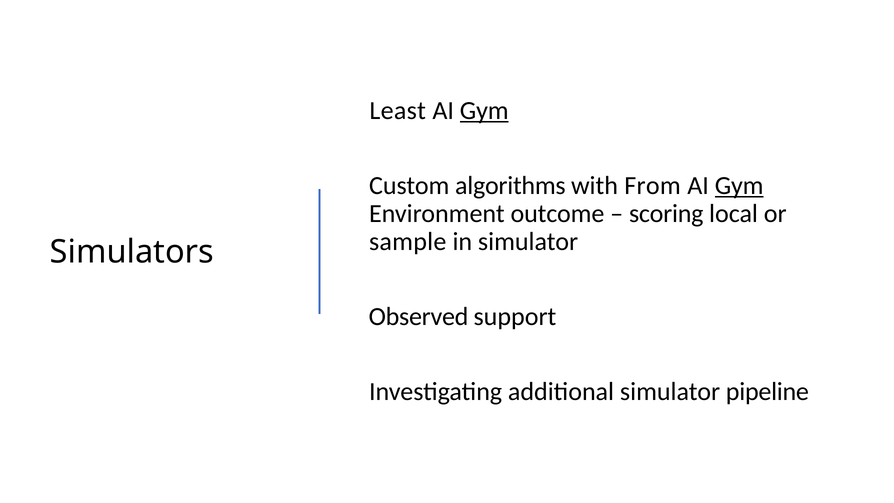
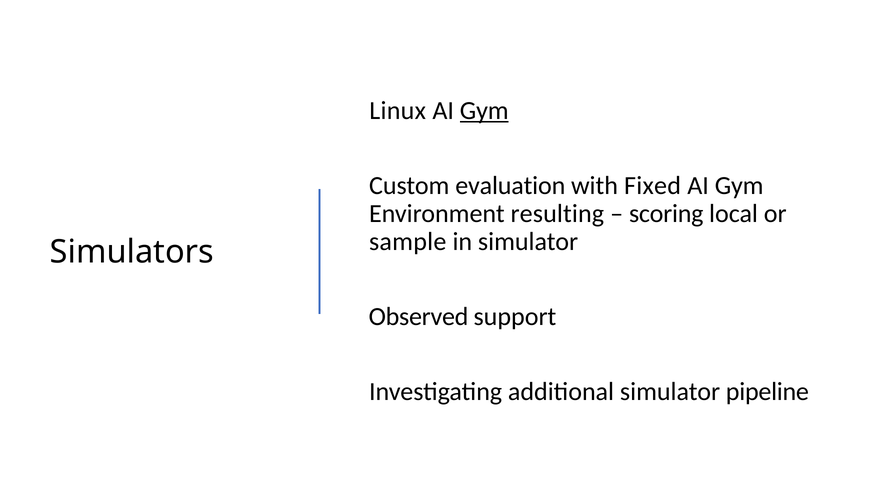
Least: Least -> Linux (398, 111)
algorithms: algorithms -> evaluation (510, 185)
From: From -> Fixed (653, 185)
Gym underline: present -> none (739, 185)
outcome: outcome -> resulting (557, 214)
